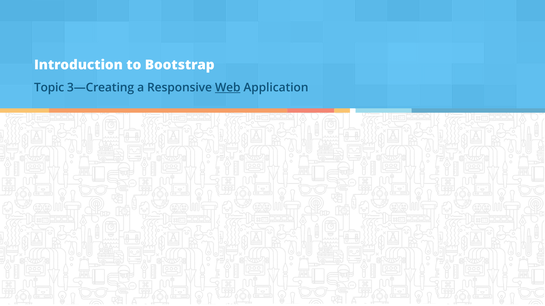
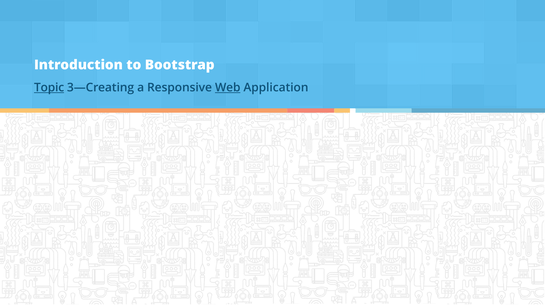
Topic underline: none -> present (49, 88)
